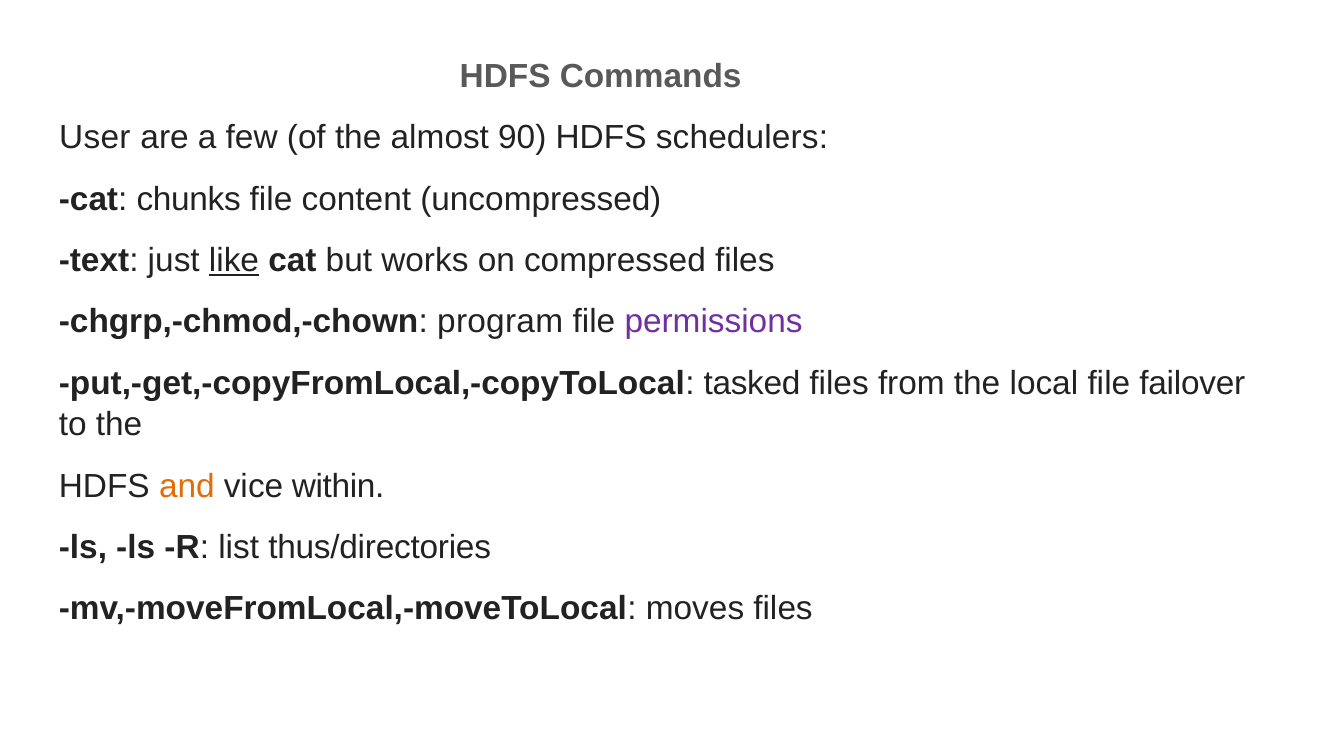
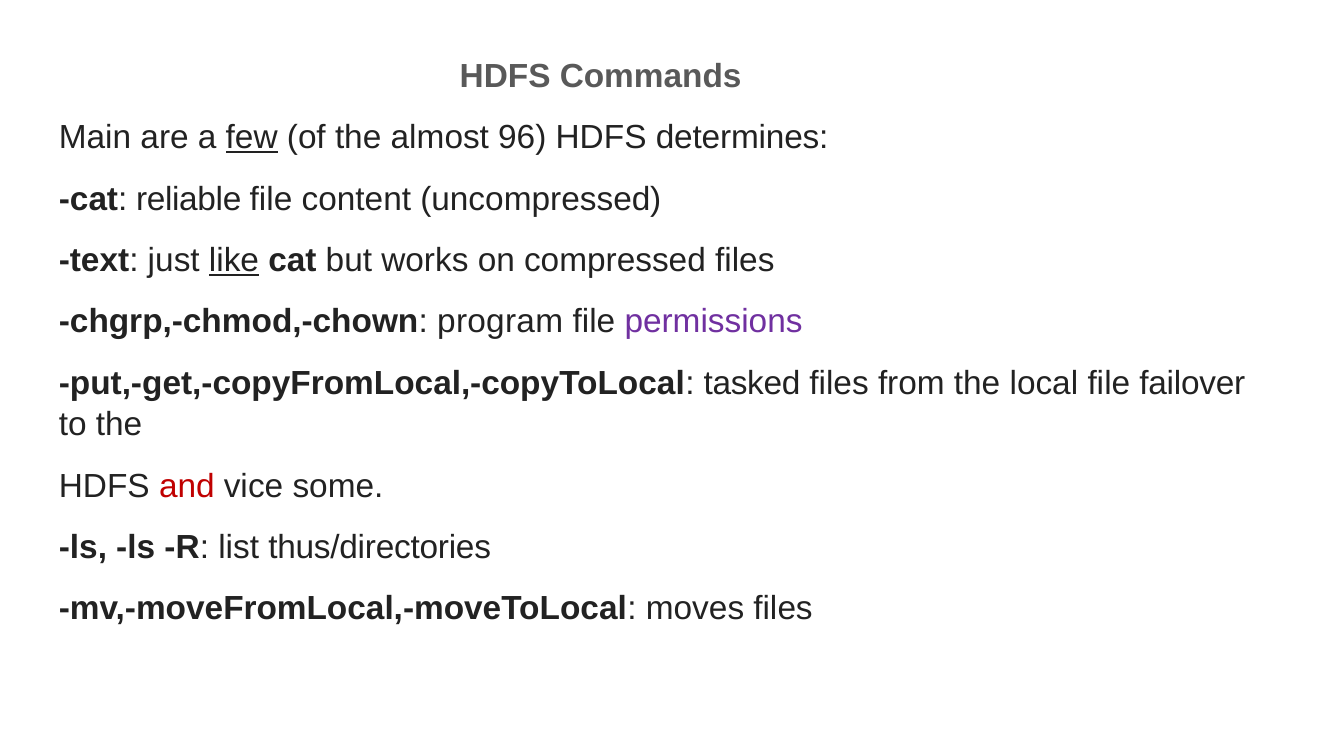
User: User -> Main (95, 138)
few underline: none -> present (252, 138)
90: 90 -> 96 (522, 138)
schedulers: schedulers -> determines (742, 138)
chunks: chunks -> reliable (189, 199)
and colour: orange -> red (187, 486)
within: within -> some (338, 486)
